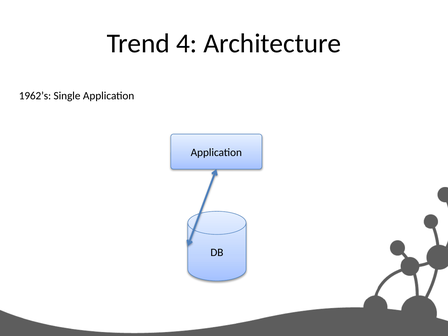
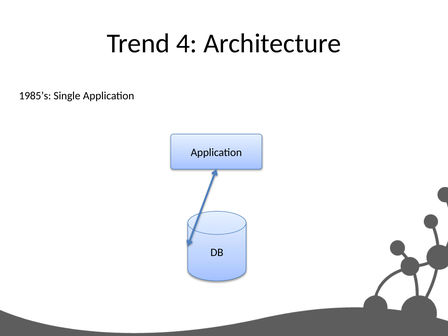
1962’s: 1962’s -> 1985’s (35, 96)
